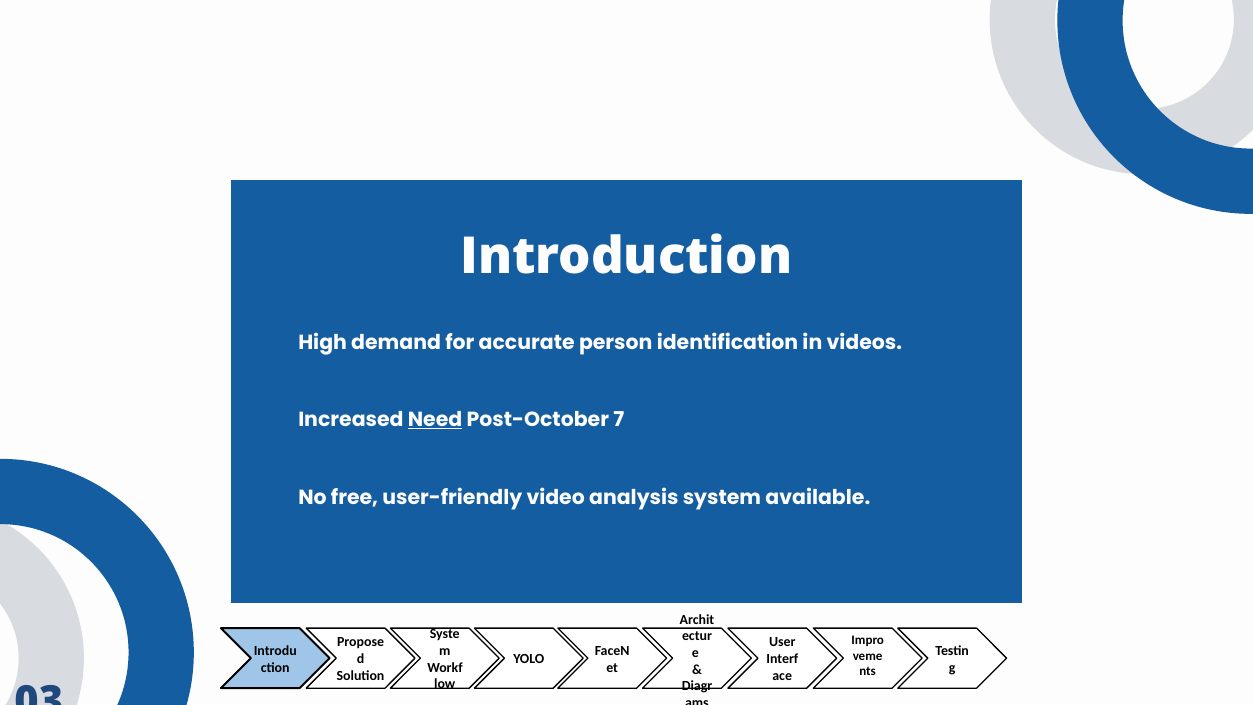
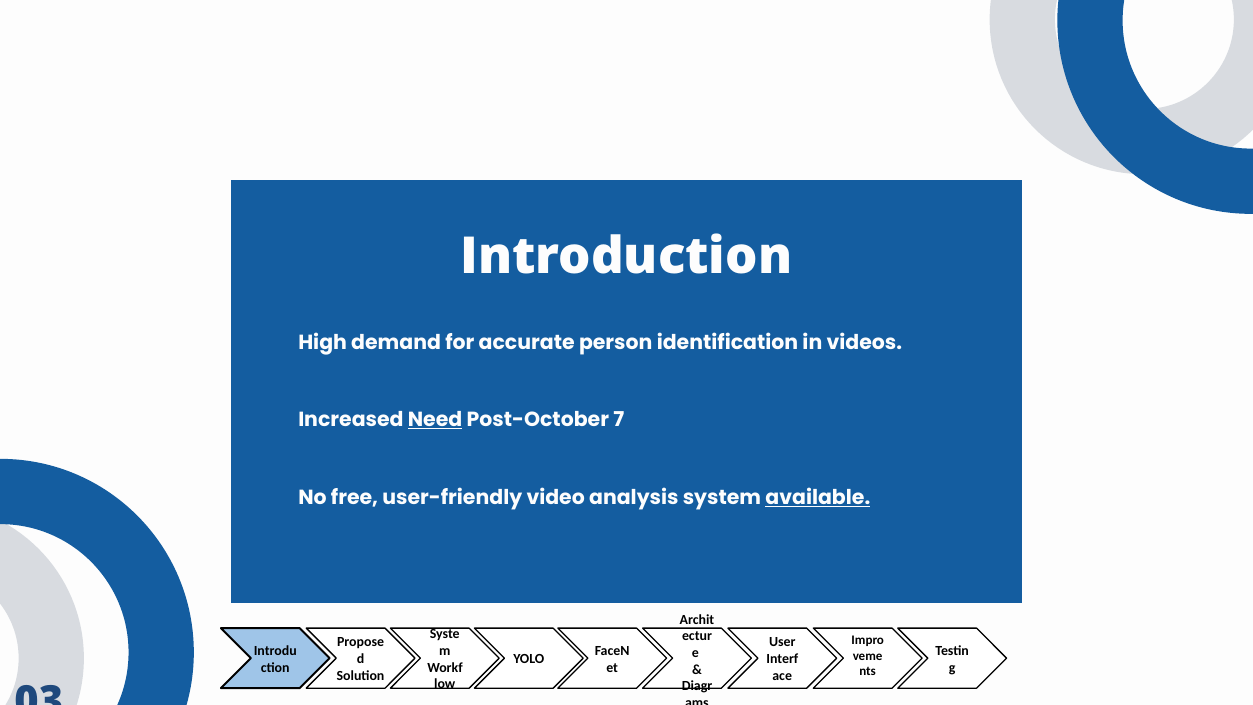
available underline: none -> present (818, 497)
